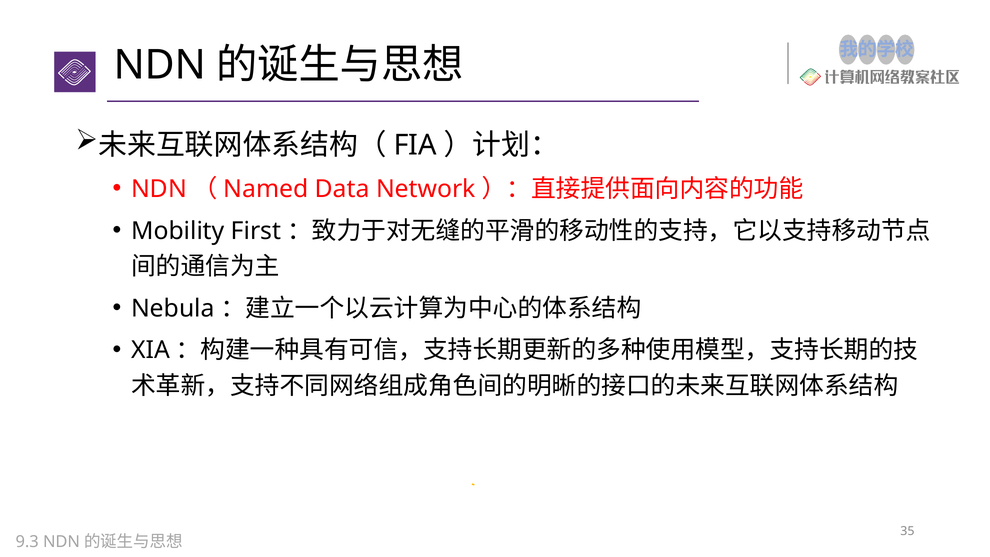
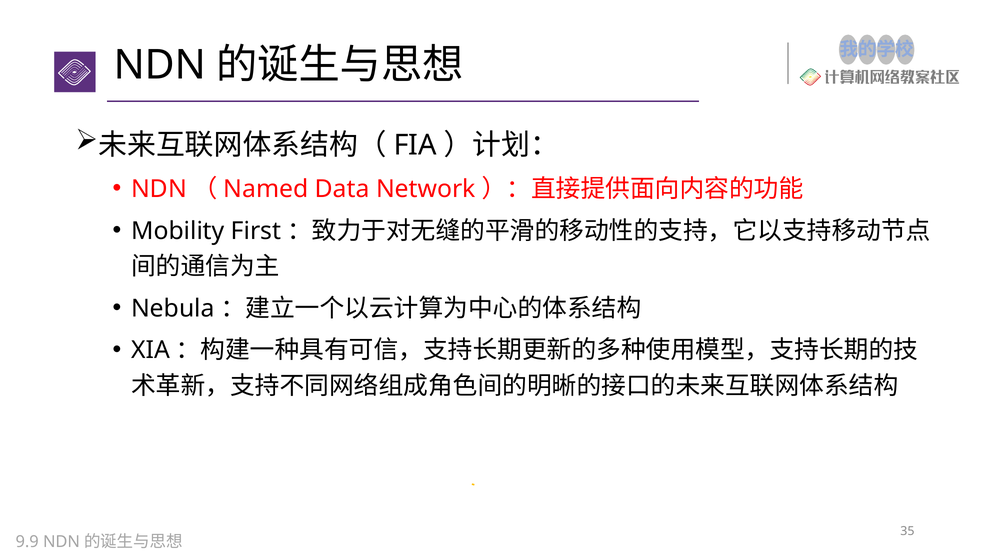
9.3: 9.3 -> 9.9 (27, 542)
